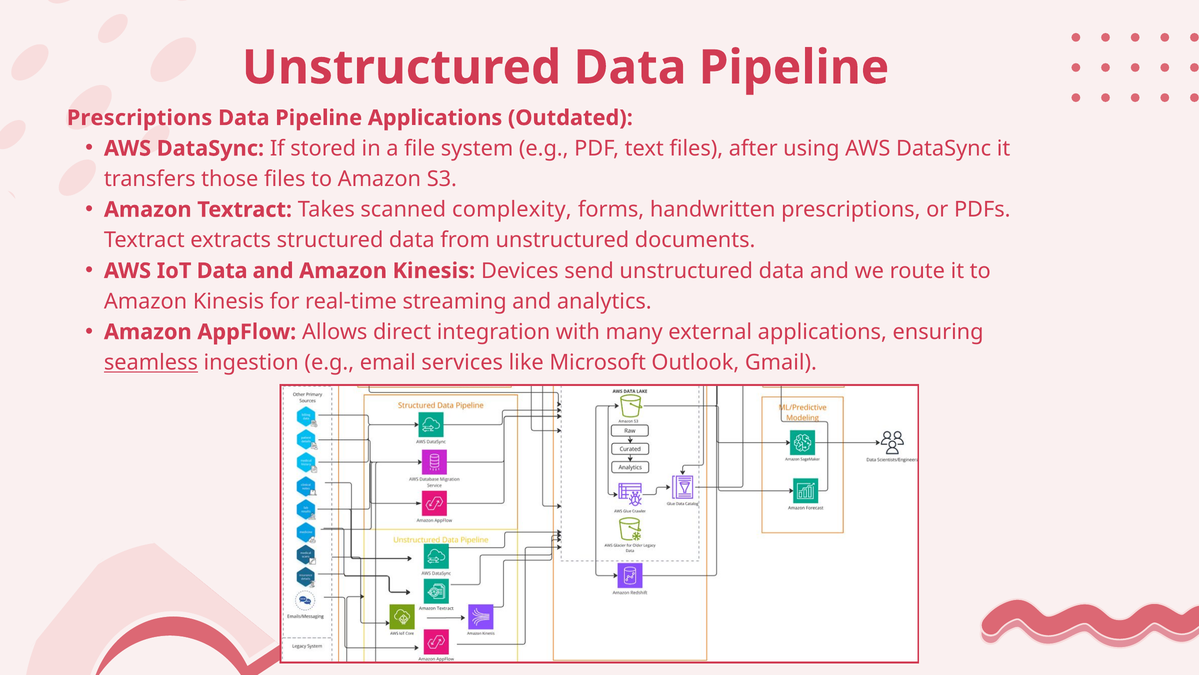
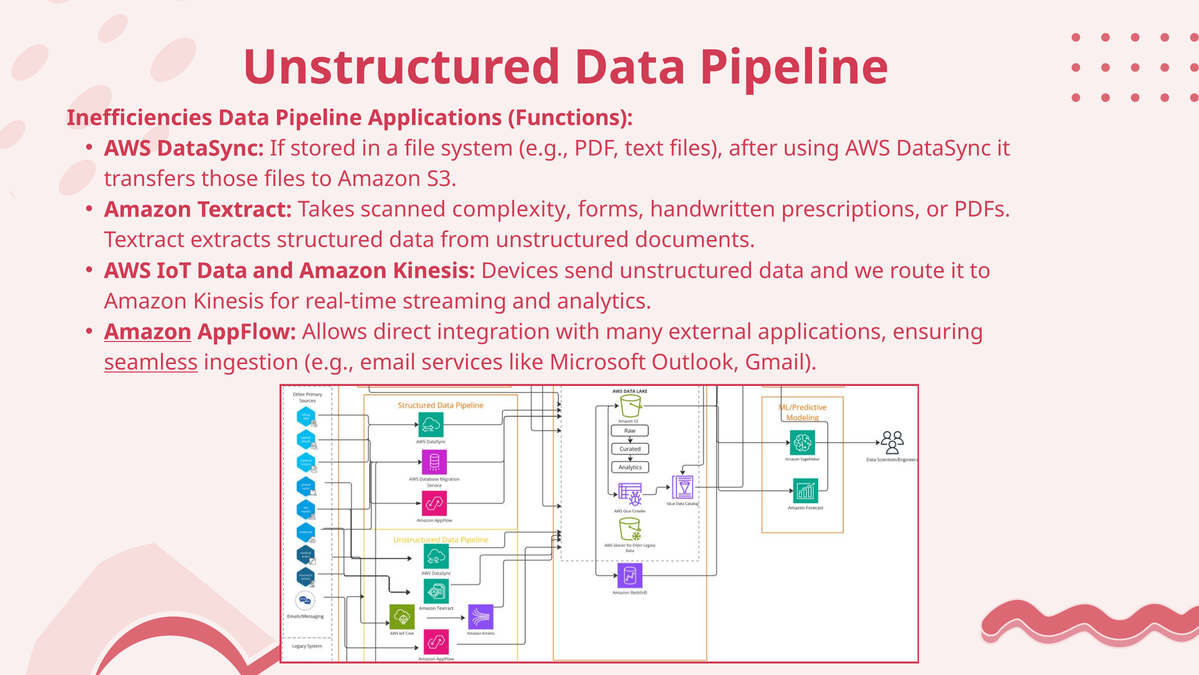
Prescriptions: Prescriptions -> Inefficiencies (140, 118)
Outdated: Outdated -> Functions (570, 118)
Amazon underline: none -> present (148, 332)
